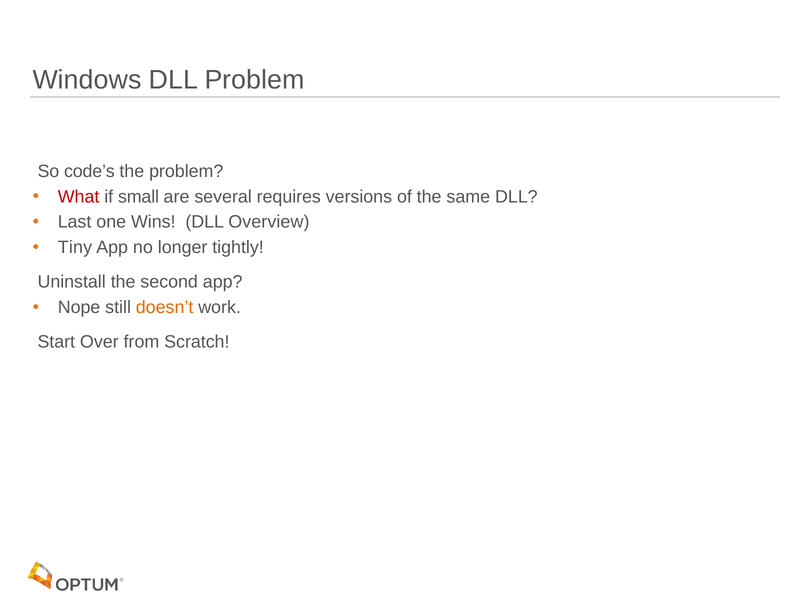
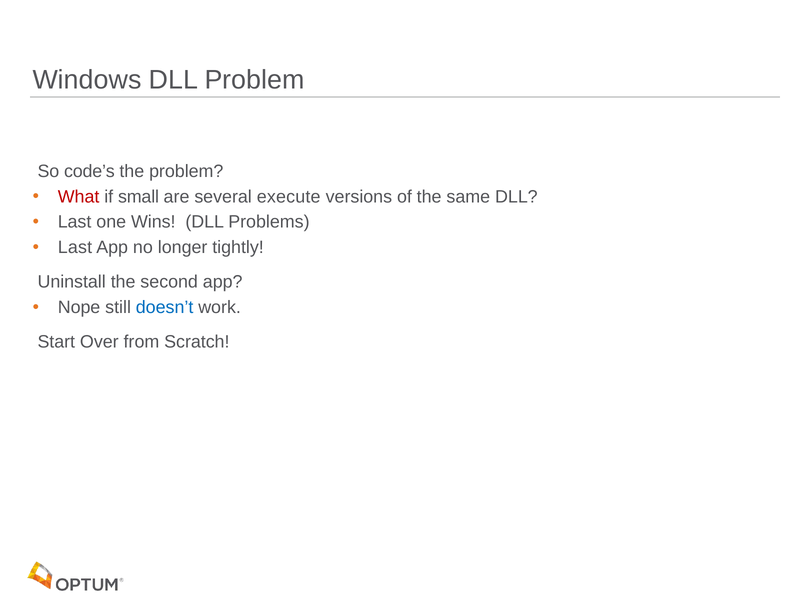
requires: requires -> execute (289, 197)
Overview: Overview -> Problems (269, 222)
Tiny: Tiny -> Last (75, 247)
doesn’t colour: orange -> blue (165, 307)
